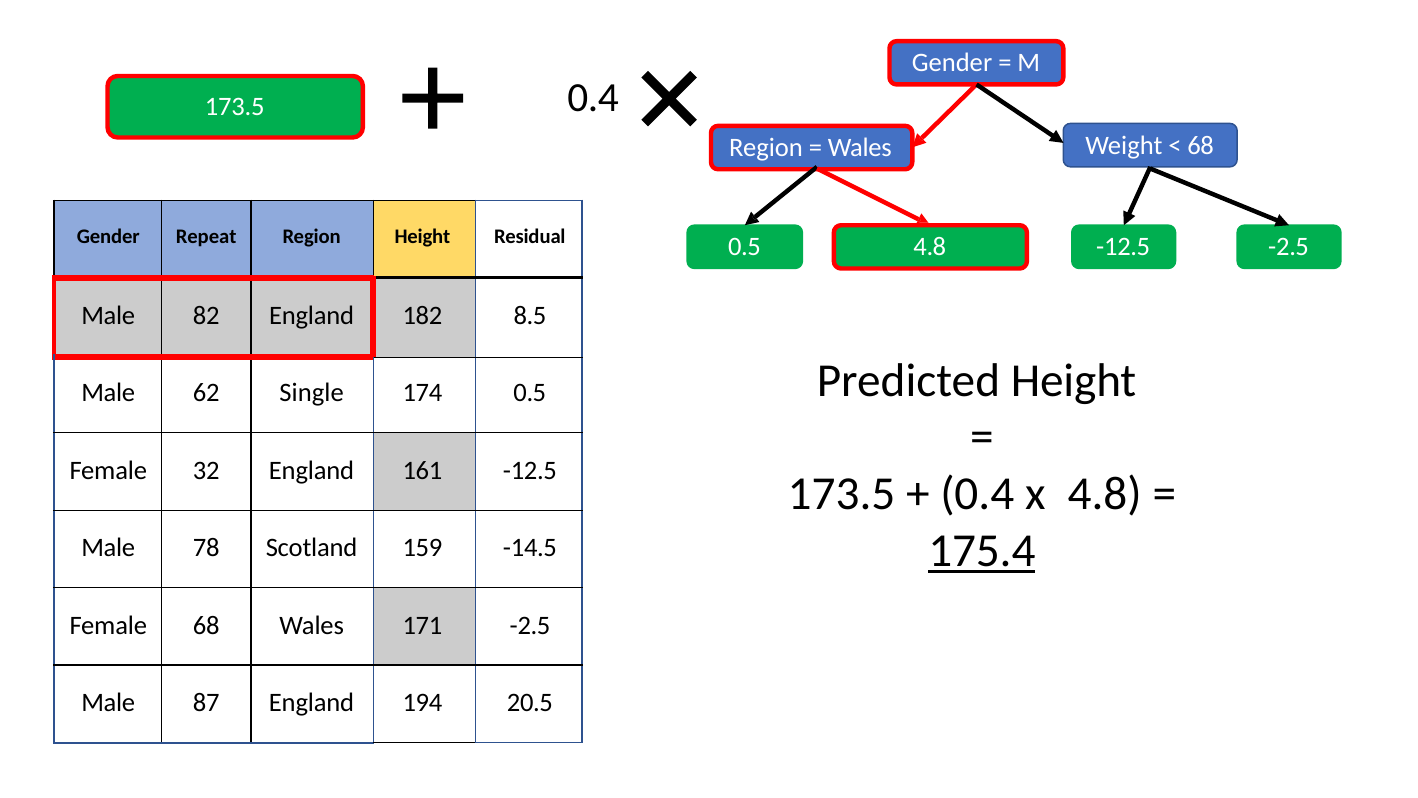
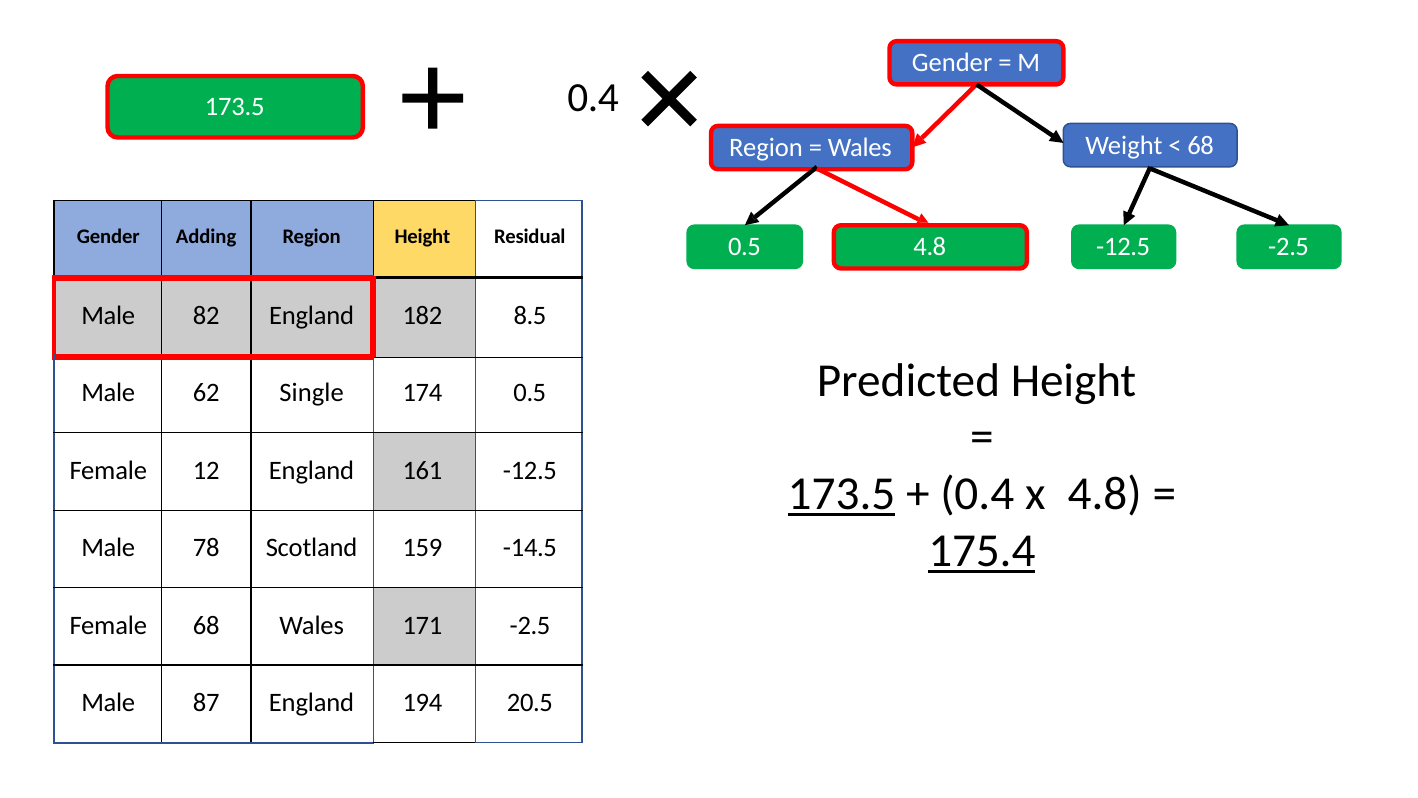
Repeat: Repeat -> Adding (206, 237)
32: 32 -> 12 (206, 470)
173.5 underline: none -> present (842, 494)
